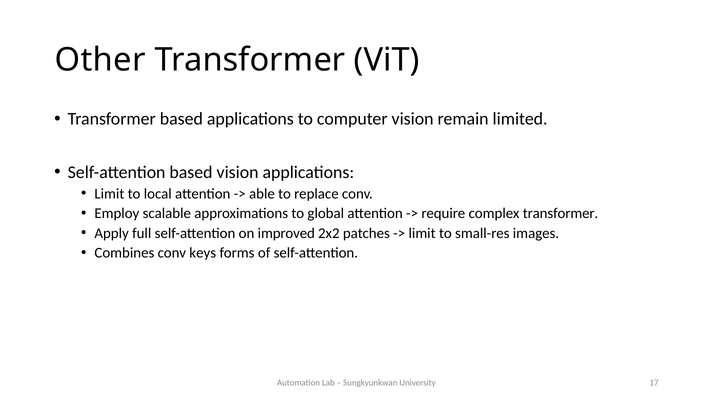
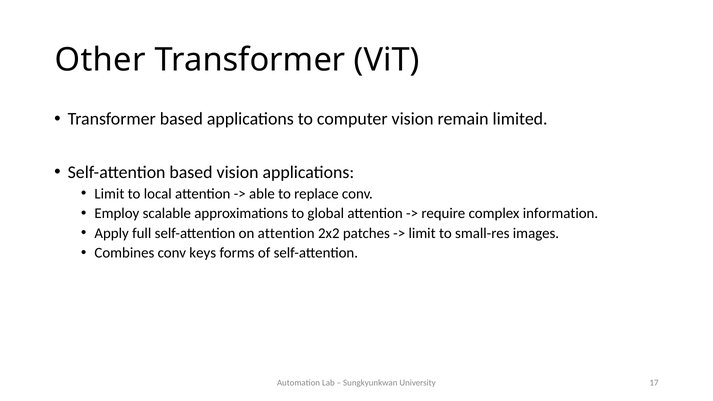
complex transformer: transformer -> information (560, 213)
on improved: improved -> attention (286, 233)
